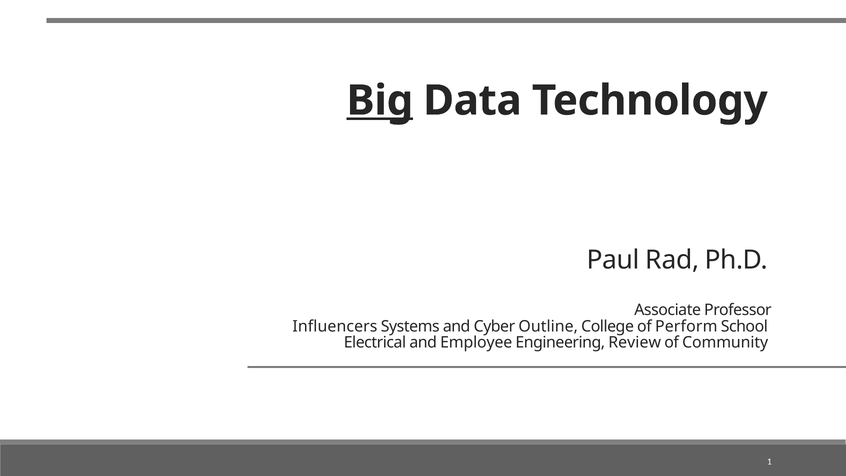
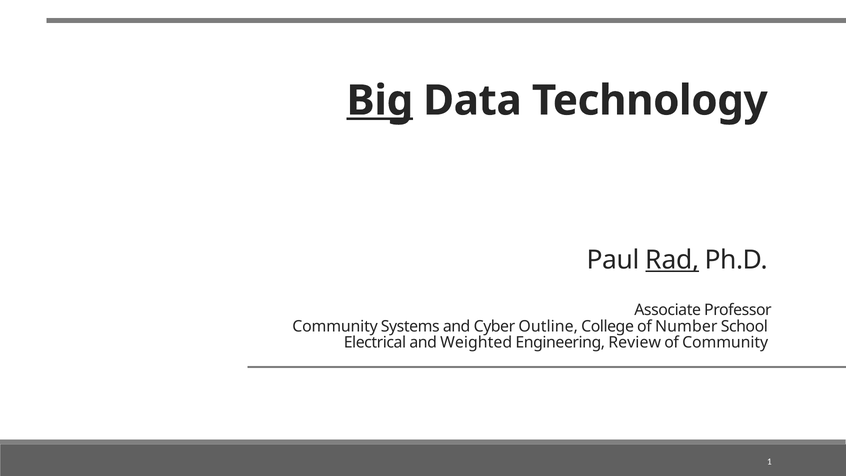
Rad underline: none -> present (672, 260)
Influencers: Influencers -> Community (335, 326)
Perform: Perform -> Number (686, 326)
Employee: Employee -> Weighted (476, 343)
